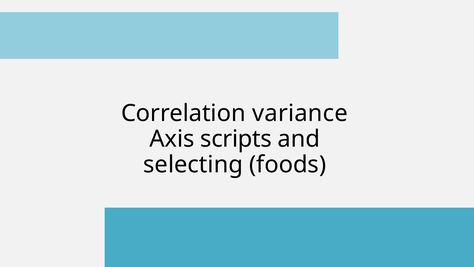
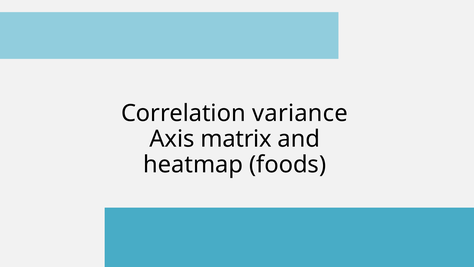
scripts: scripts -> matrix (236, 139)
selecting: selecting -> heatmap (193, 164)
